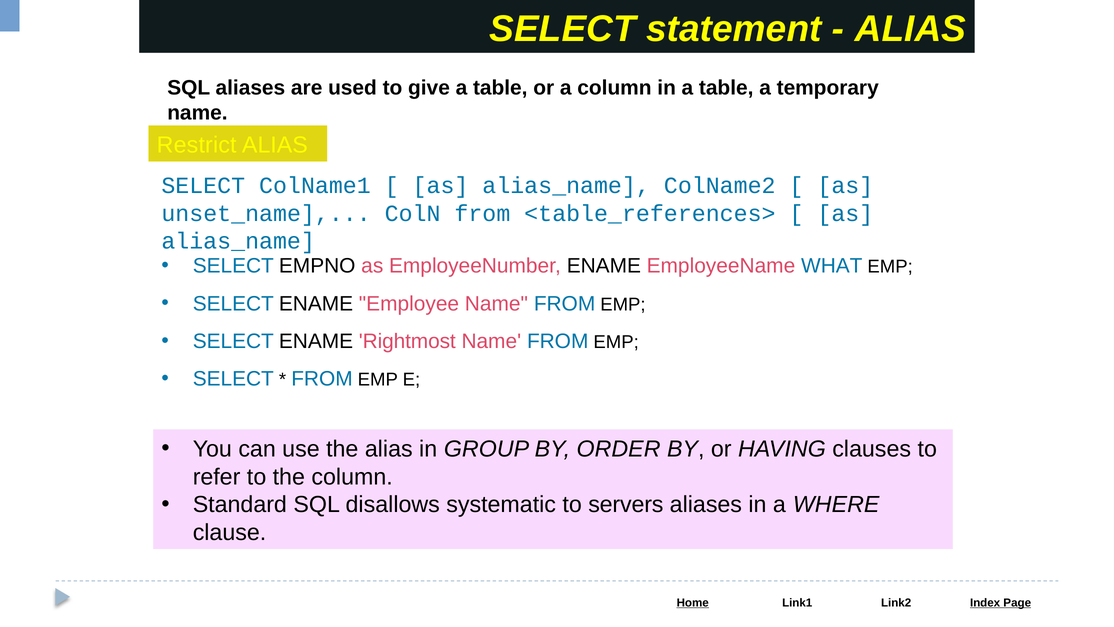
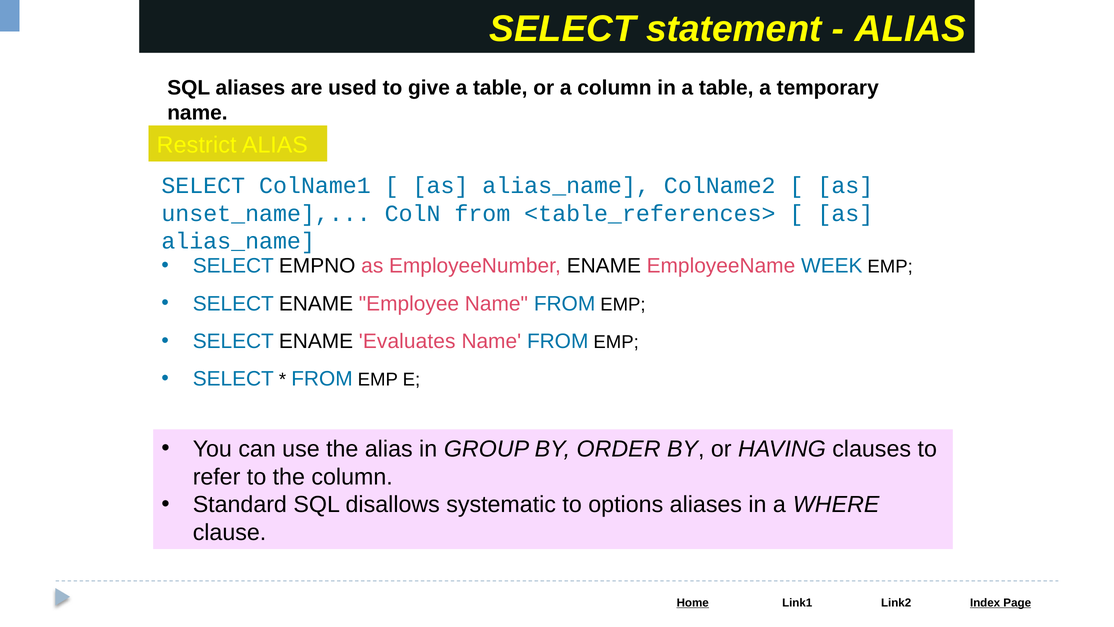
WHAT: WHAT -> WEEK (832, 266)
Rightmost: Rightmost -> Evaluates (407, 341)
servers: servers -> options (626, 504)
